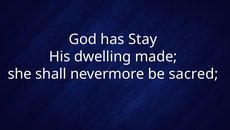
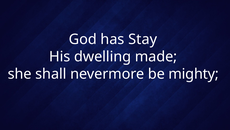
sacred: sacred -> mighty (194, 74)
